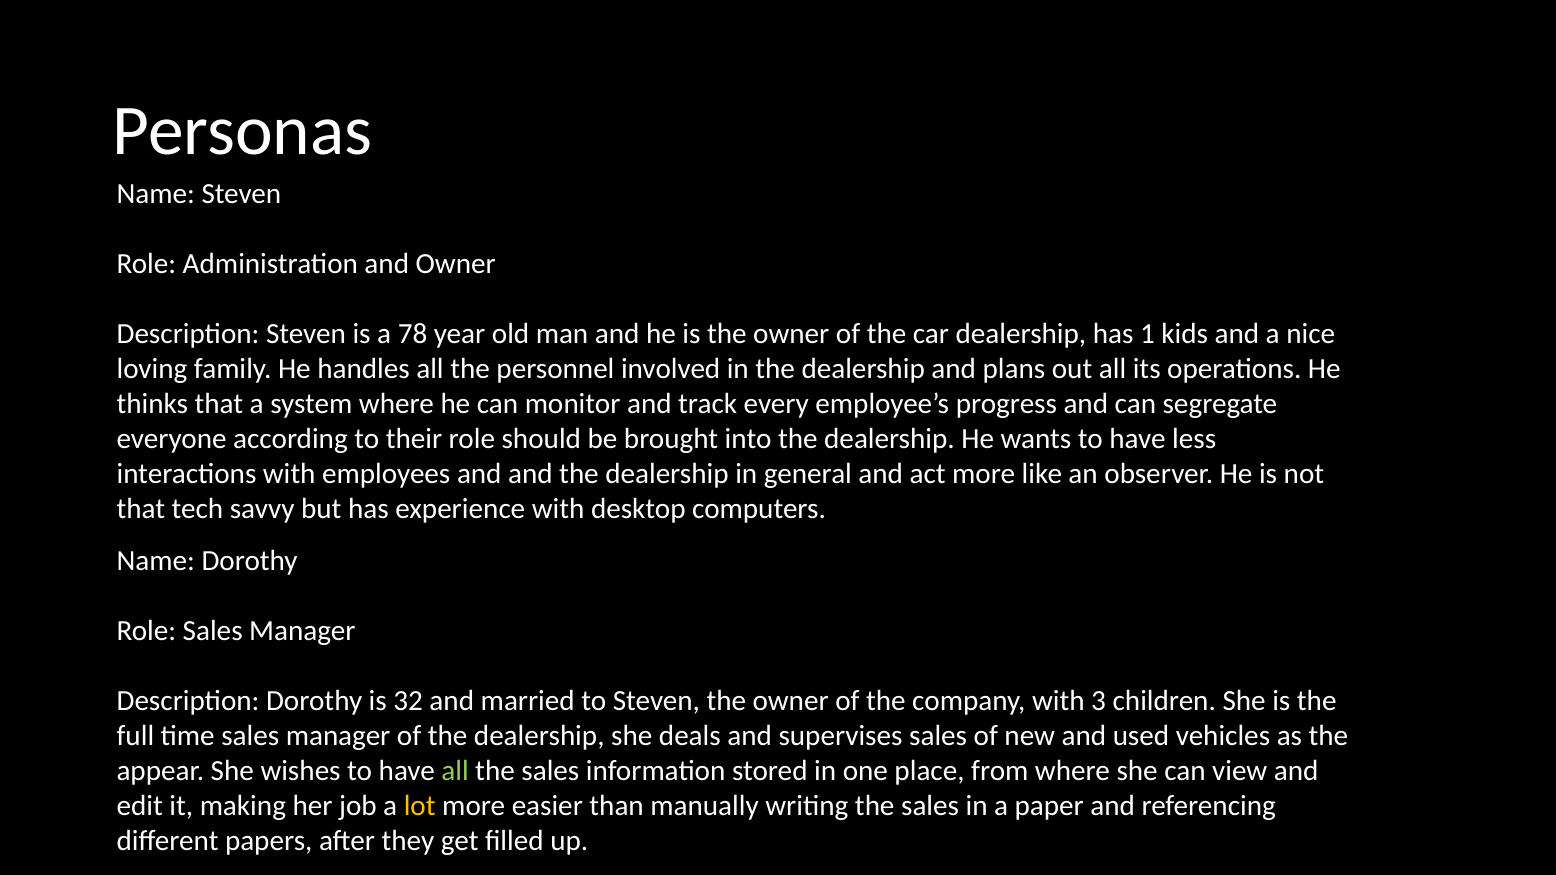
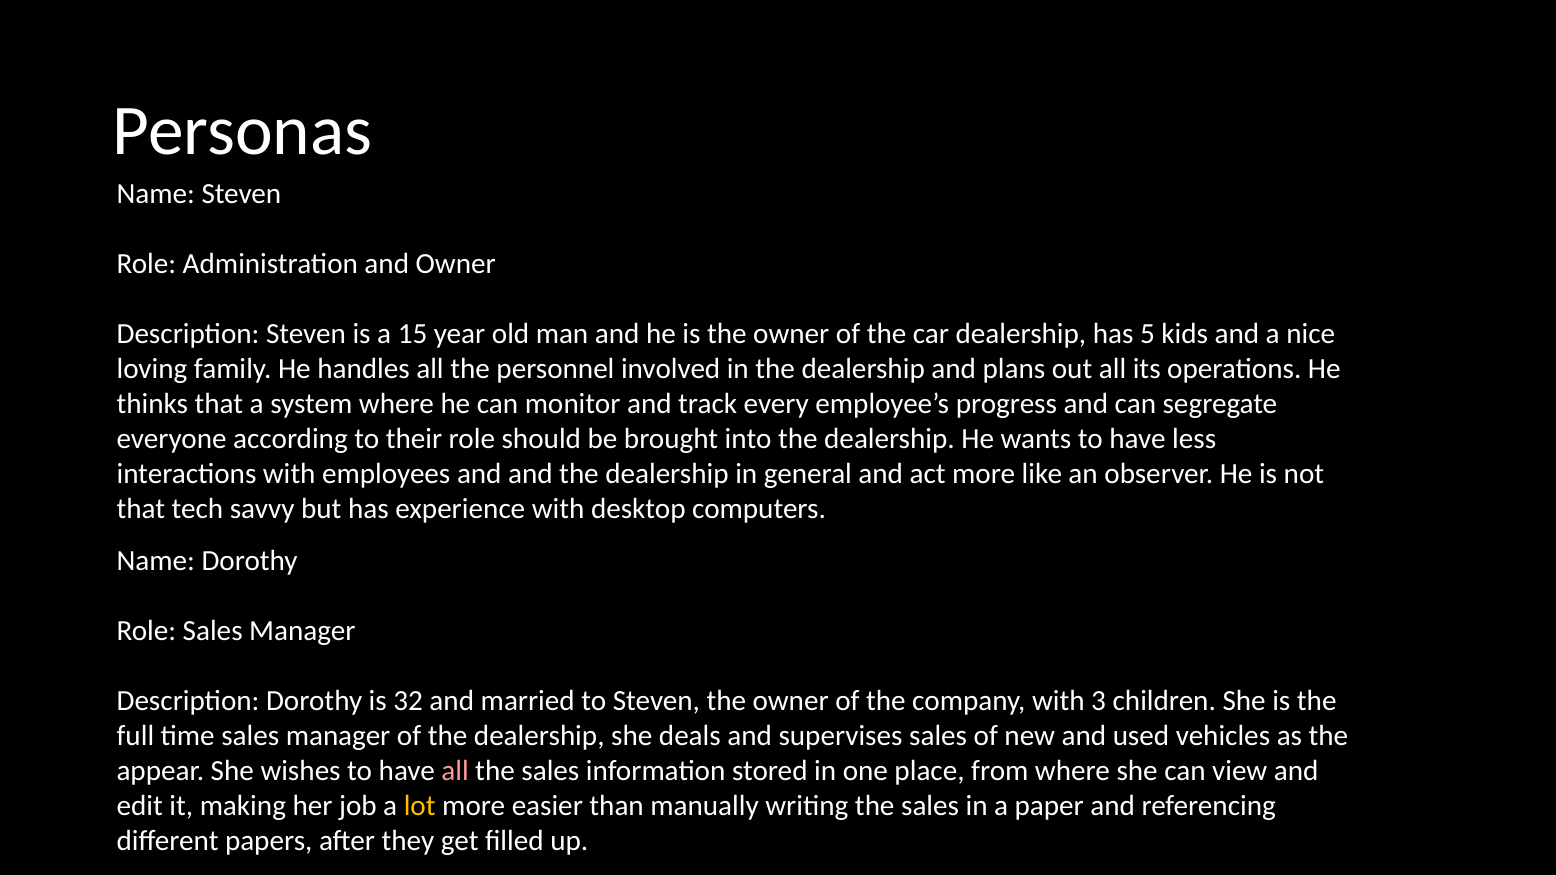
78: 78 -> 15 (413, 334)
1: 1 -> 5 (1147, 334)
all colour: light green -> pink (455, 771)
